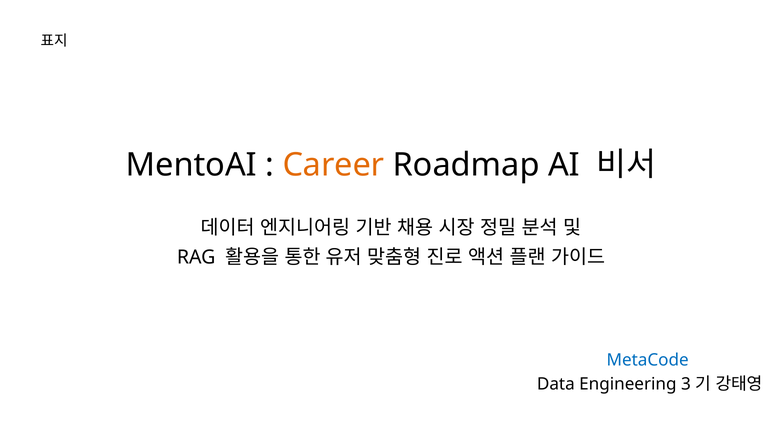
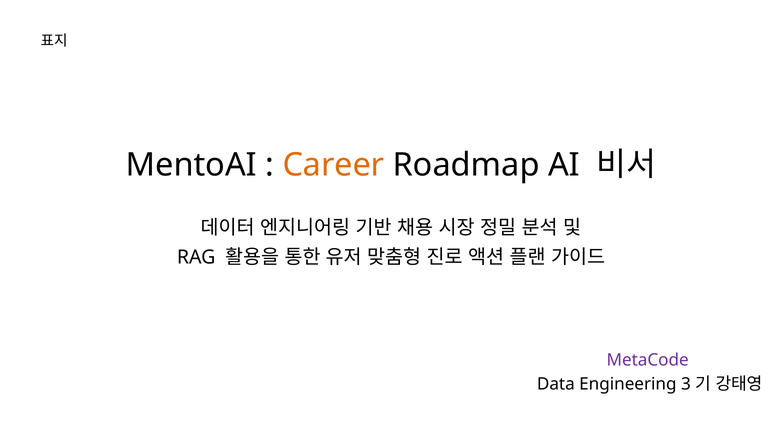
MetaCode colour: blue -> purple (648, 360)
